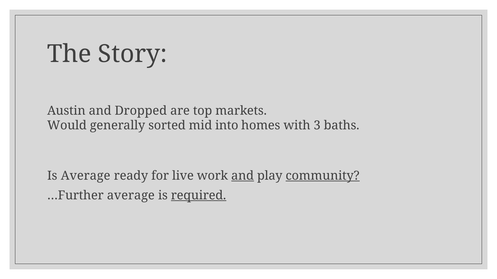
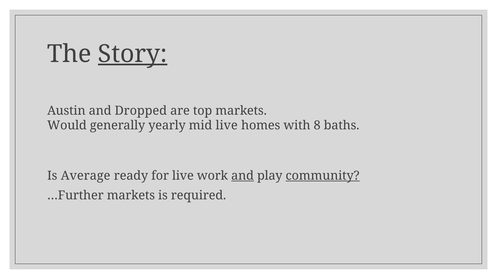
Story underline: none -> present (133, 54)
sorted: sorted -> yearly (167, 126)
mid into: into -> live (227, 126)
3: 3 -> 8 (317, 126)
…Further average: average -> markets (131, 196)
required underline: present -> none (199, 196)
